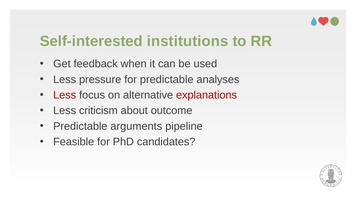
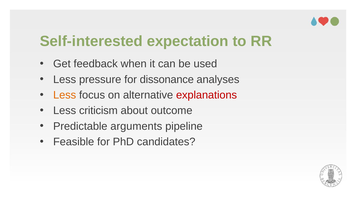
institutions: institutions -> expectation (188, 41)
for predictable: predictable -> dissonance (167, 80)
Less colour: red -> orange (65, 95)
